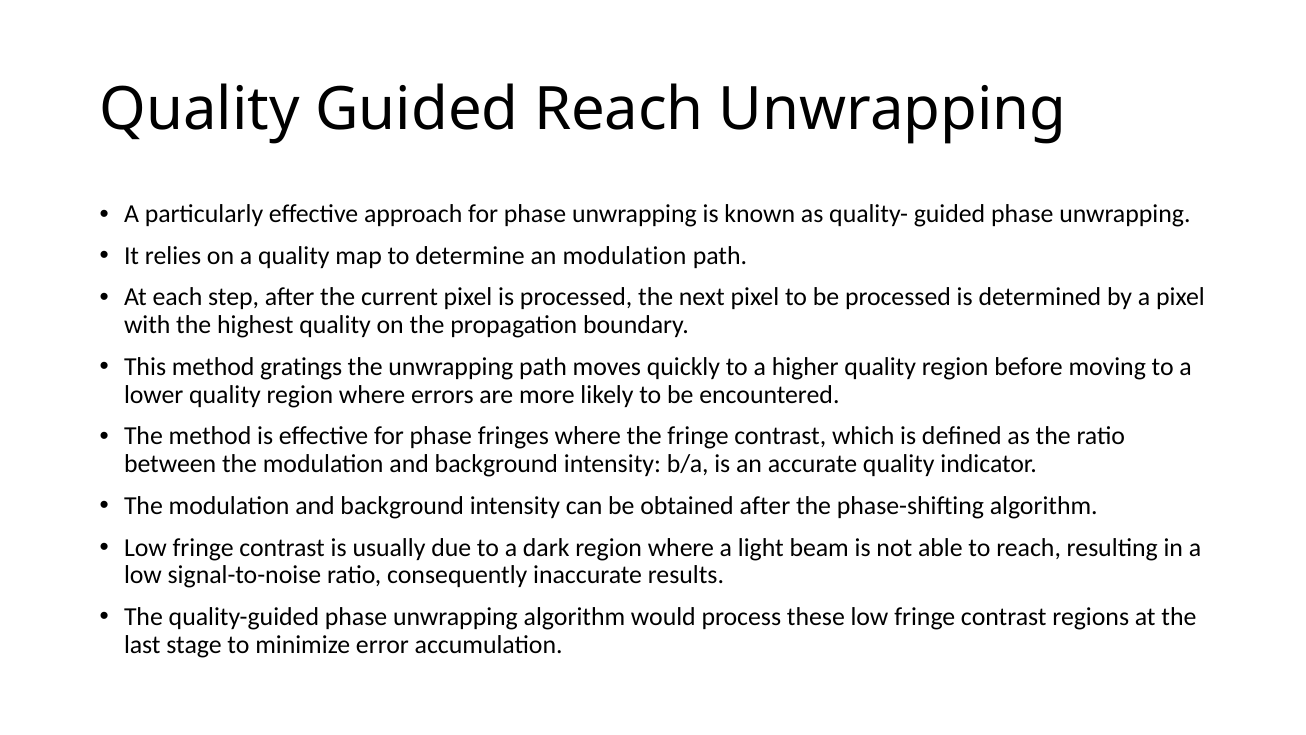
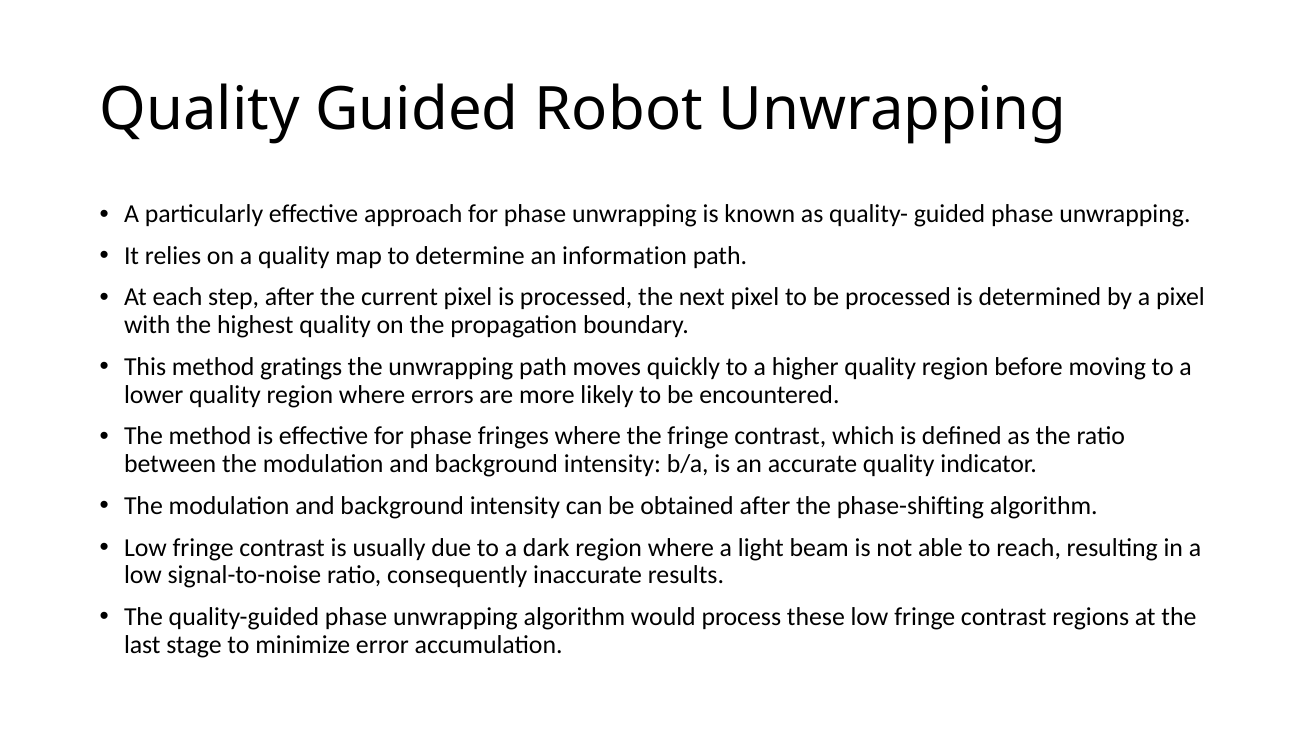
Guided Reach: Reach -> Robot (619, 110)
an modulation: modulation -> information (625, 256)
